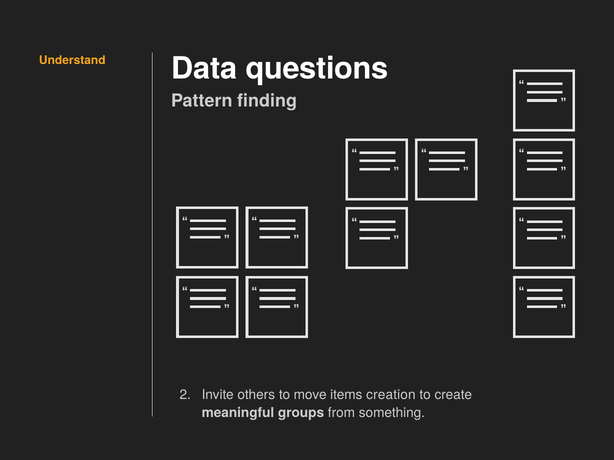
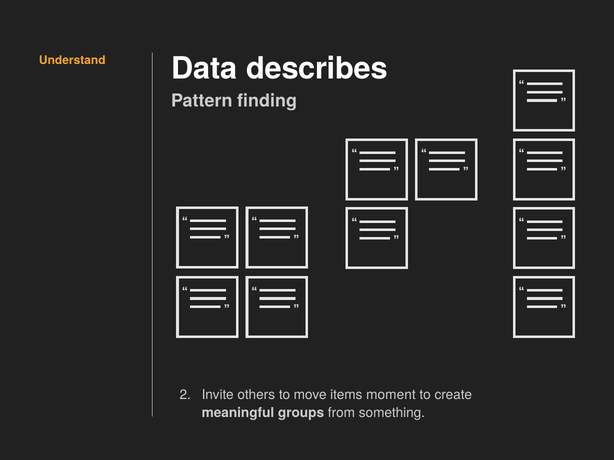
questions: questions -> describes (317, 69)
creation: creation -> moment (391, 395)
